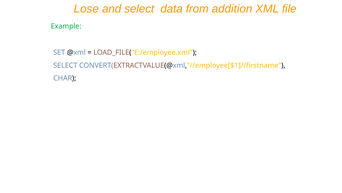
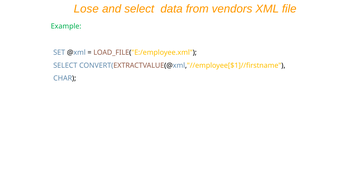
addition: addition -> vendors (232, 9)
